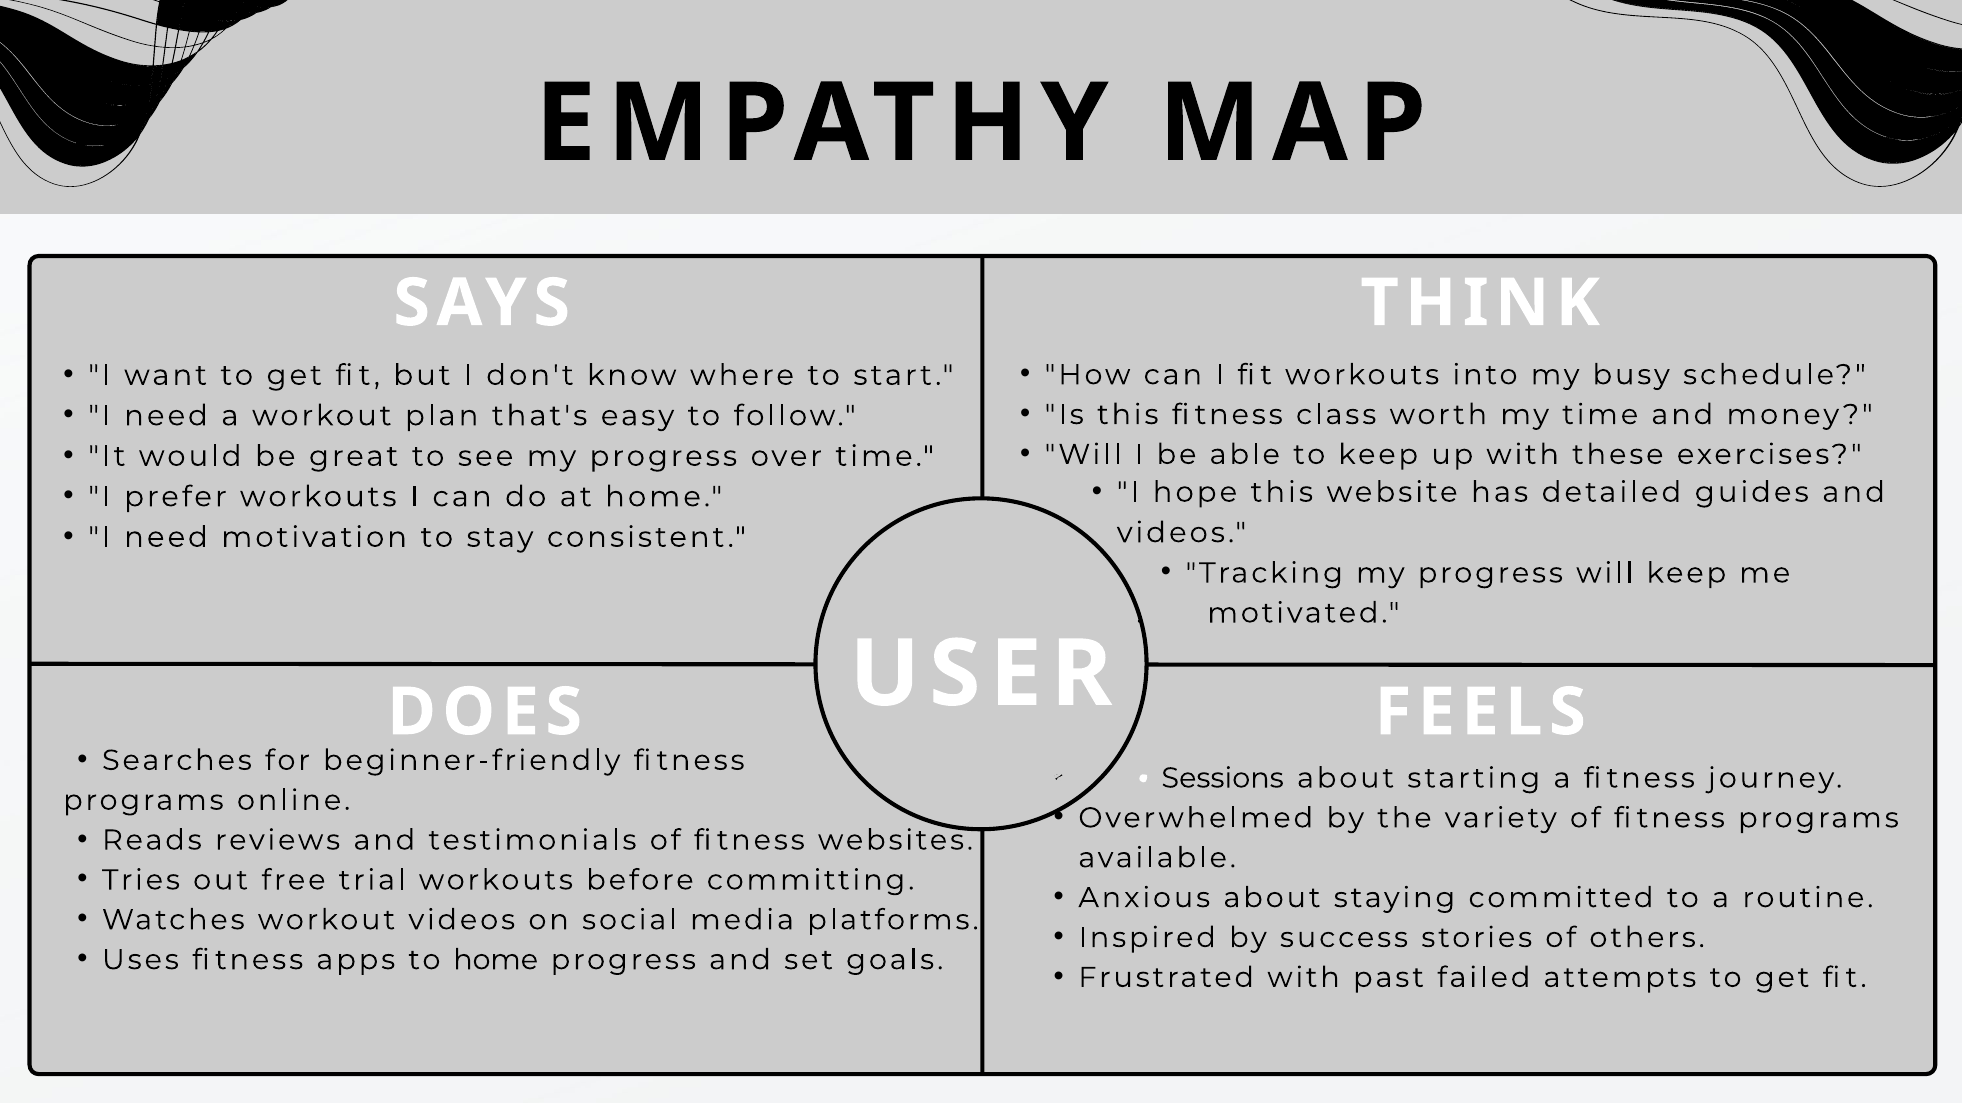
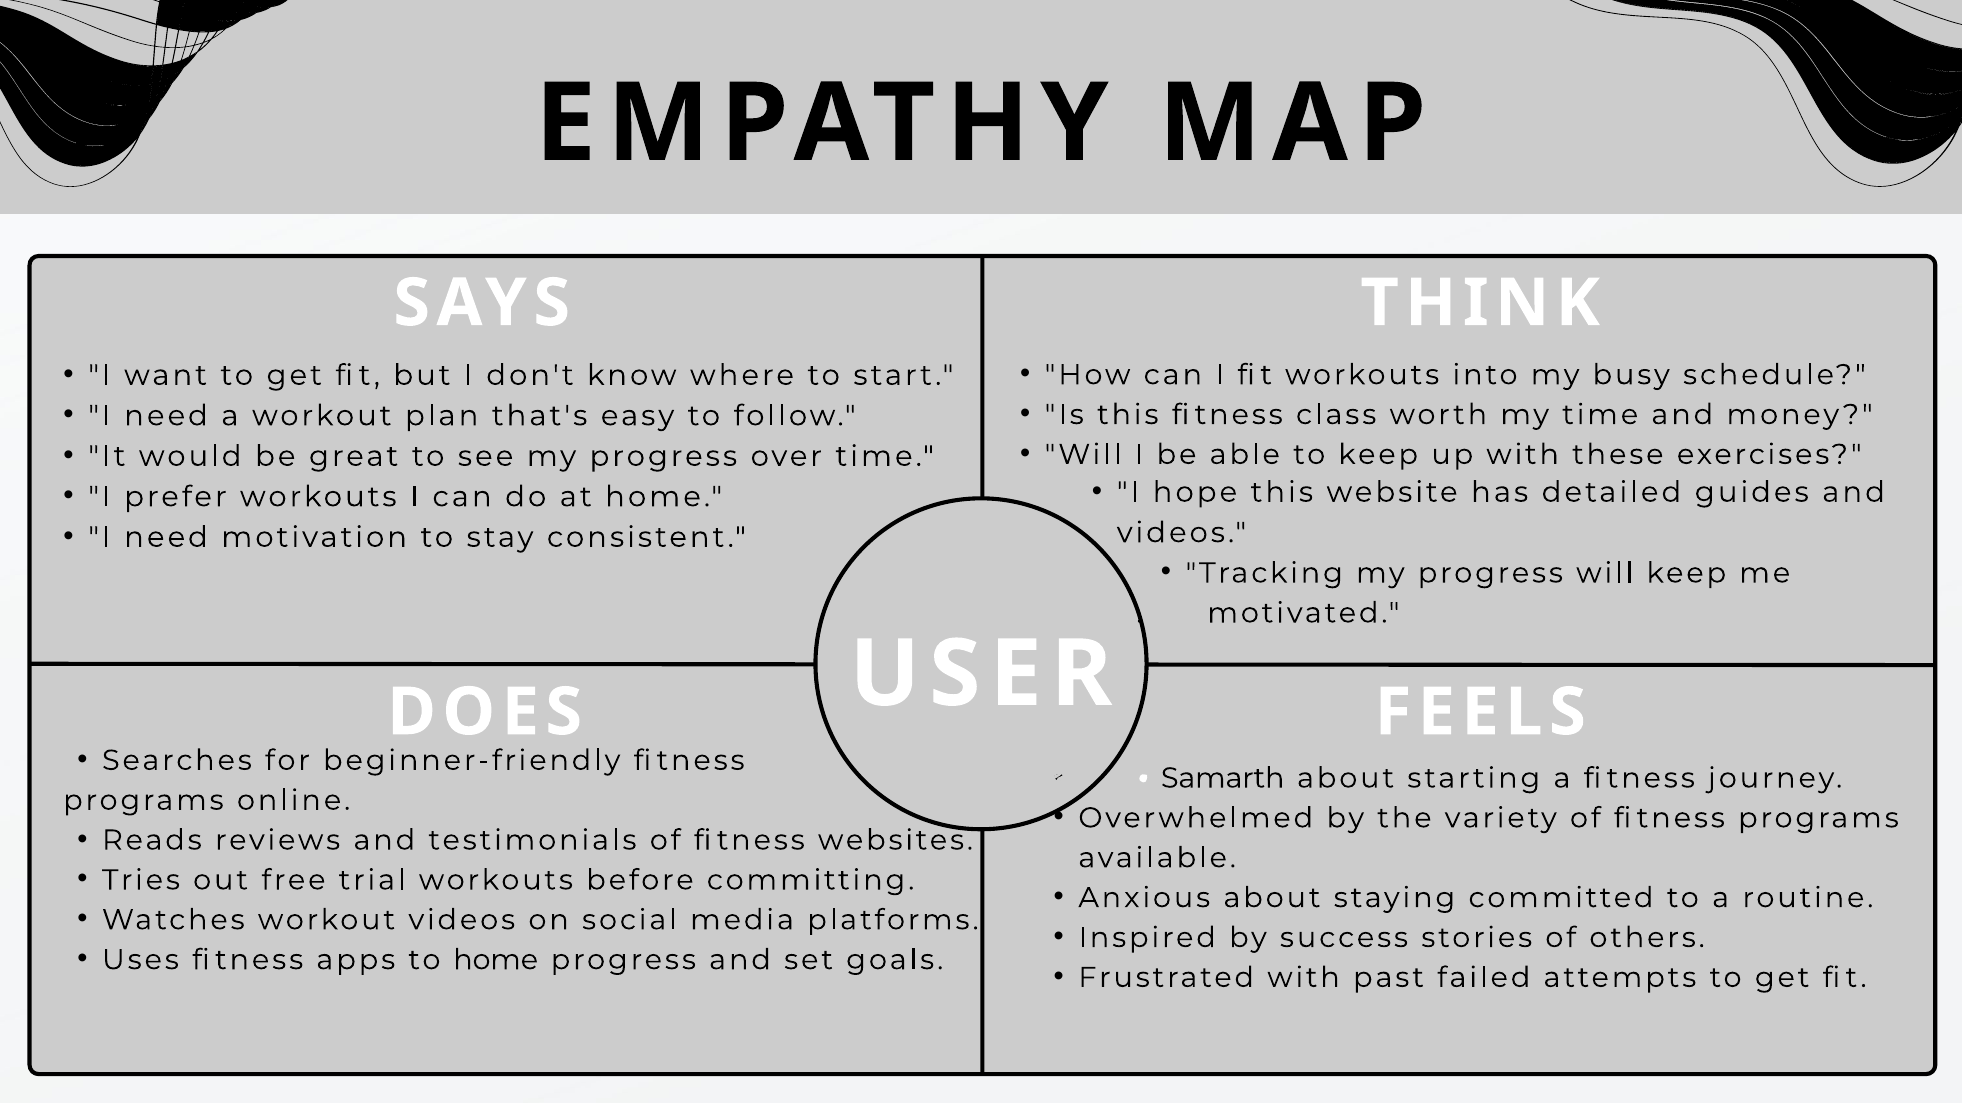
Sessions: Sessions -> Samarth (1223, 779)
